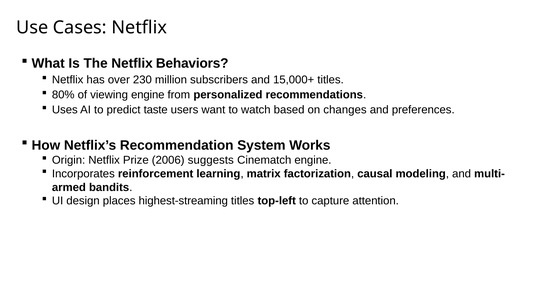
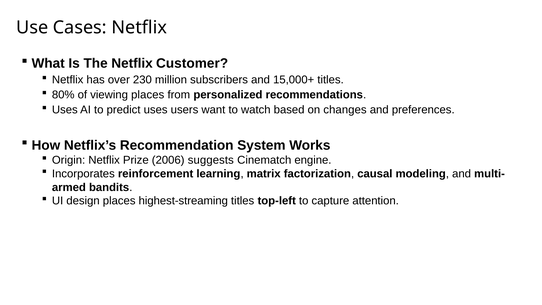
Behaviors: Behaviors -> Customer (192, 63)
viewing engine: engine -> places (148, 95)
predict taste: taste -> uses (156, 110)
